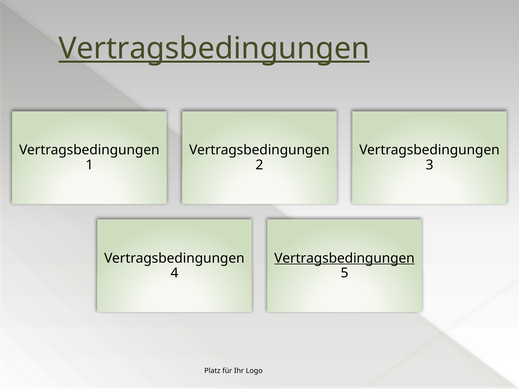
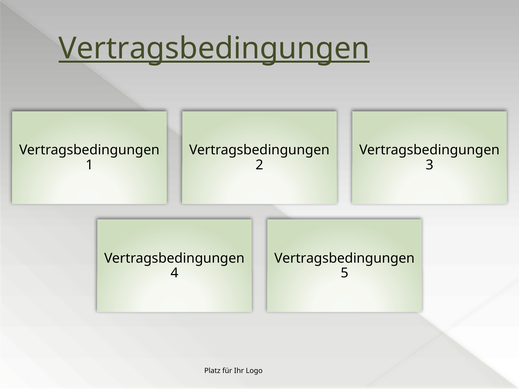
Vertragsbedingungen underline: present -> none (344, 258)
